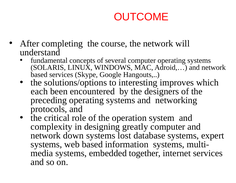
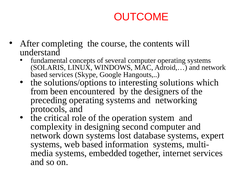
the network: network -> contents (158, 43)
improves: improves -> solutions (177, 82)
each: each -> from (39, 91)
greatly: greatly -> second (135, 126)
